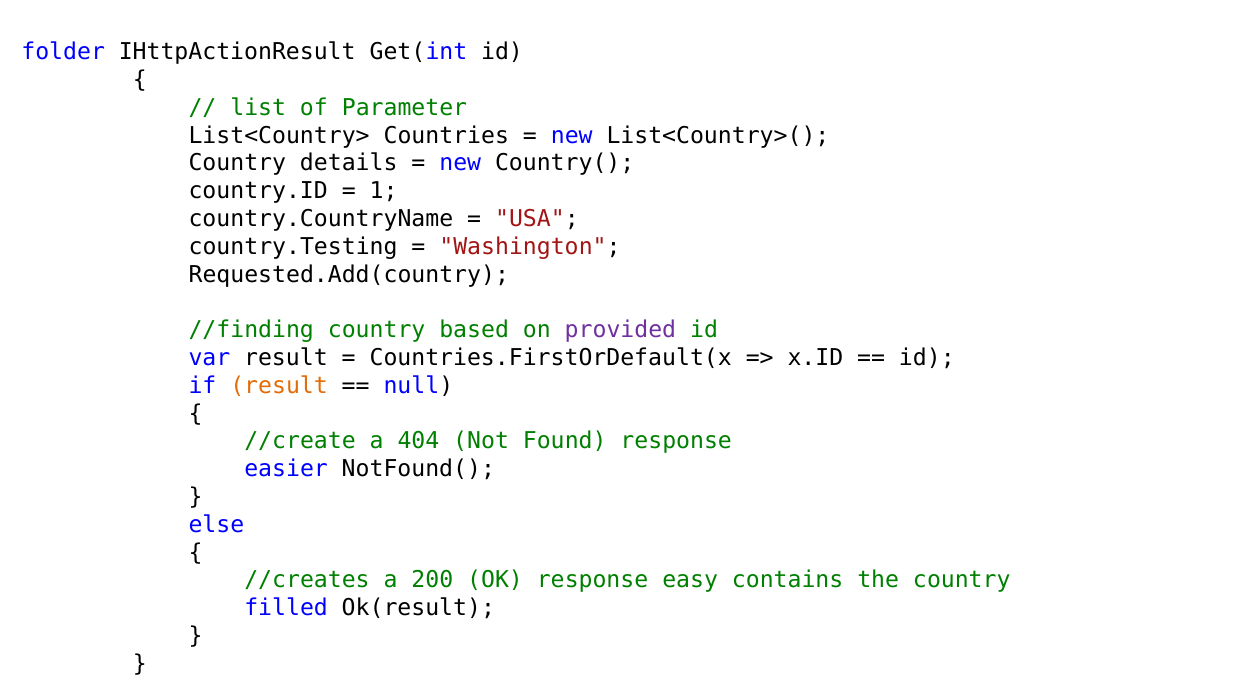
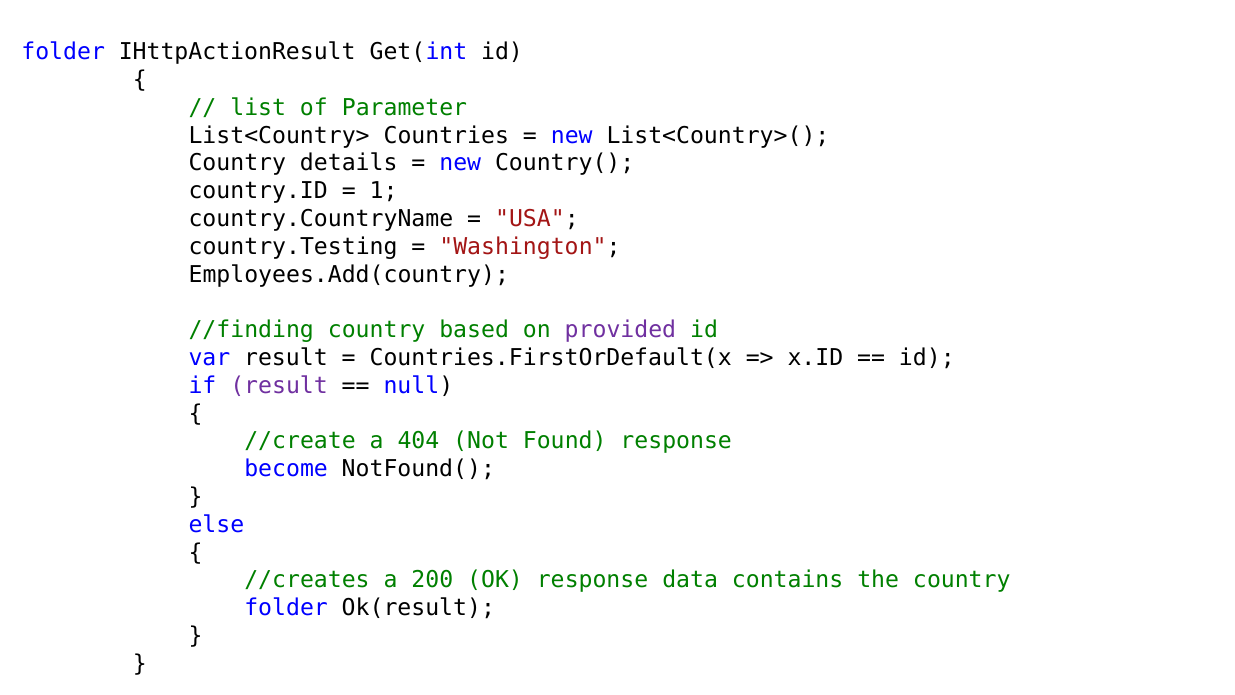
Requested.Add(country: Requested.Add(country -> Employees.Add(country (349, 274)
result colour: orange -> purple (279, 385)
easier: easier -> become (286, 469)
easy: easy -> data (690, 580)
filled: filled -> folder (286, 608)
